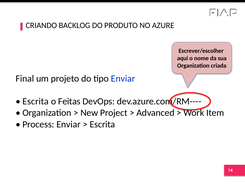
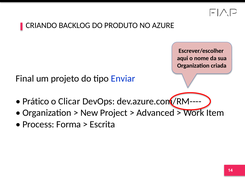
Escrita: Escrita -> Prático (36, 101)
Feitas: Feitas -> Clicar (69, 101)
Process Enviar: Enviar -> Forma (69, 124)
